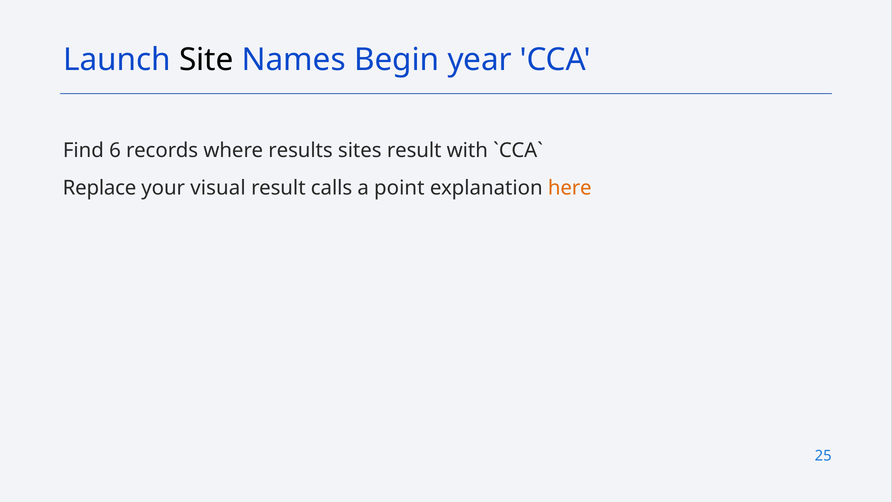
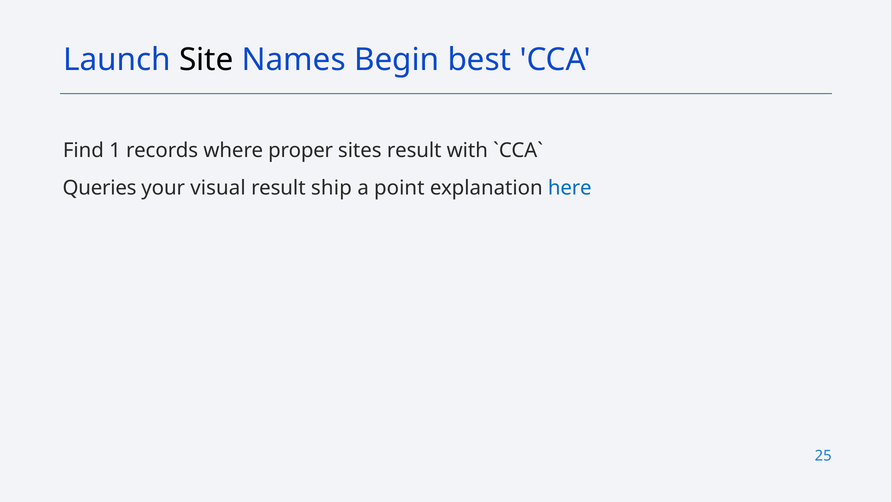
year: year -> best (479, 60)
6: 6 -> 1 (115, 151)
results: results -> proper (301, 151)
Replace: Replace -> Queries (100, 188)
calls: calls -> ship (331, 188)
here colour: orange -> blue (570, 188)
